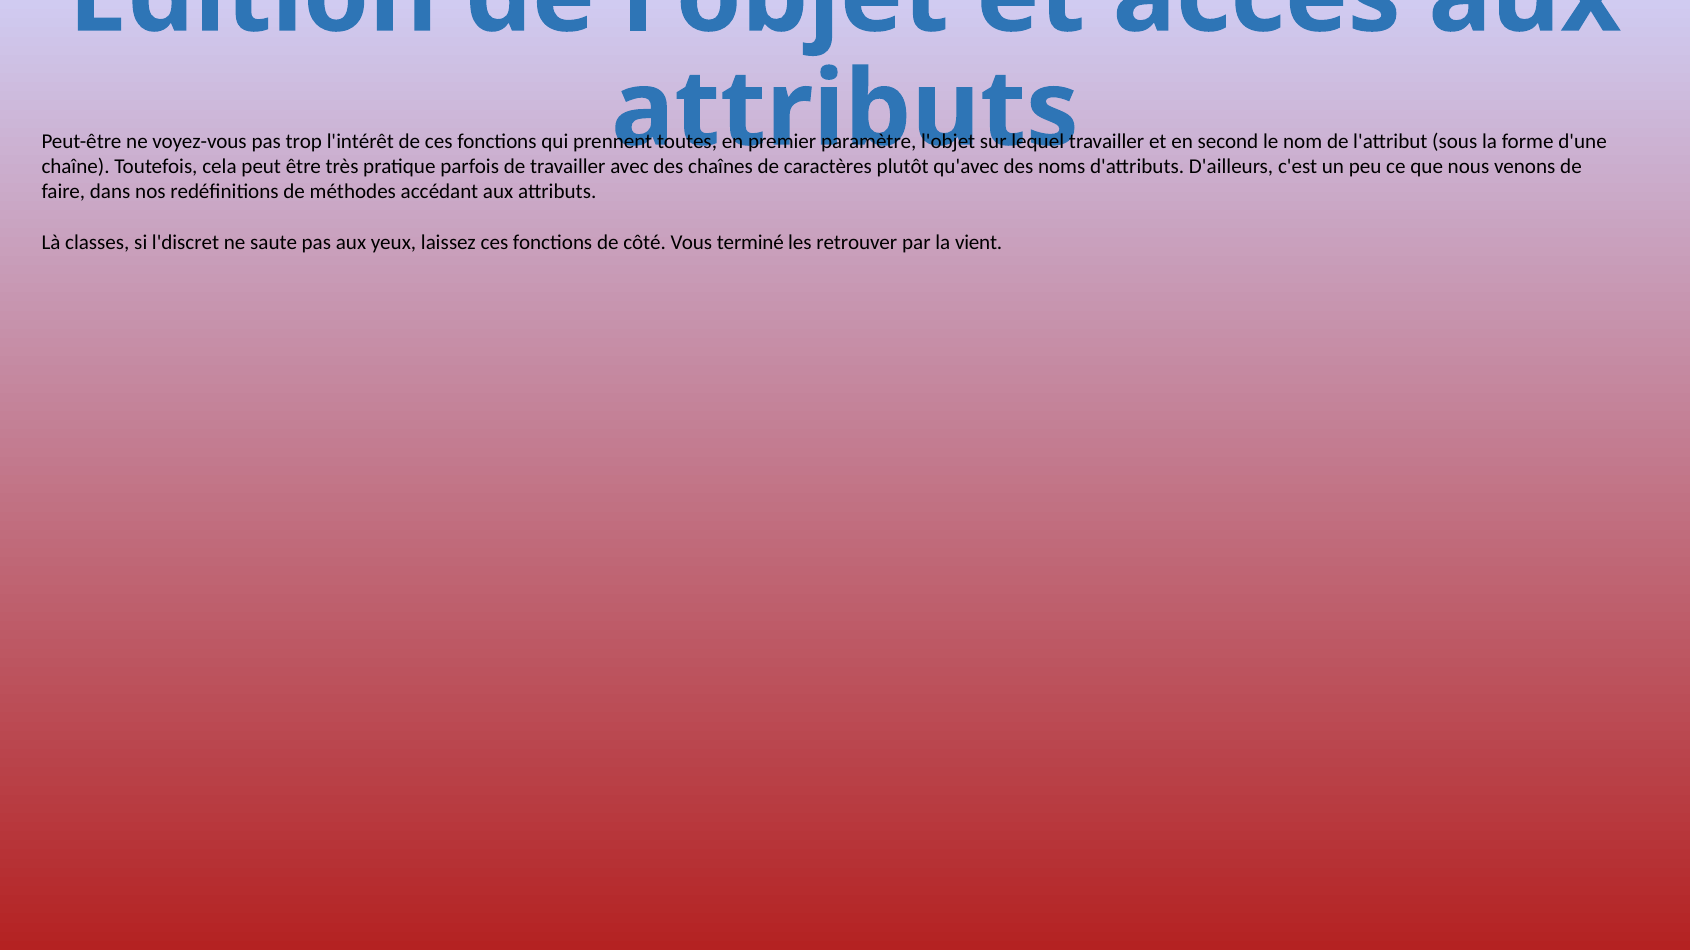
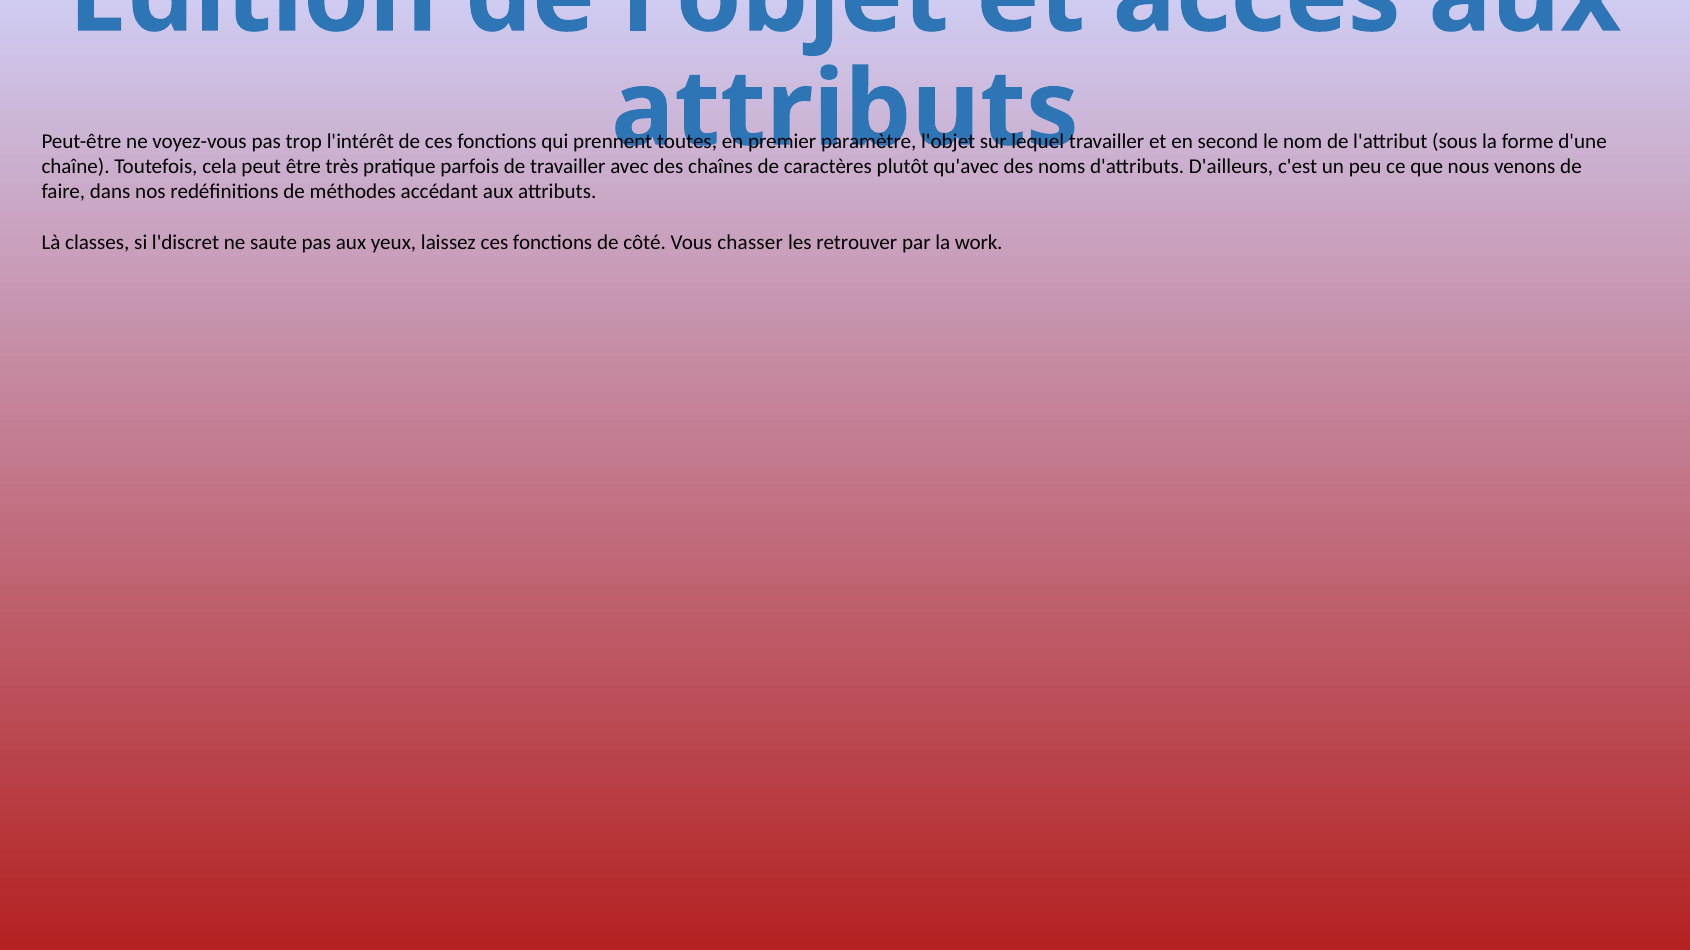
terminé: terminé -> chasser (750, 243)
vient: vient -> work (979, 243)
